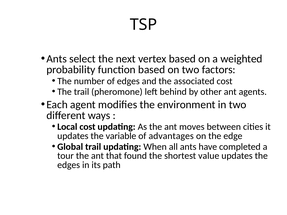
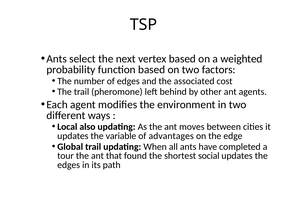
Local cost: cost -> also (87, 127)
value: value -> social (209, 156)
